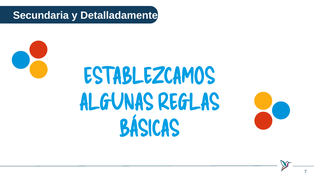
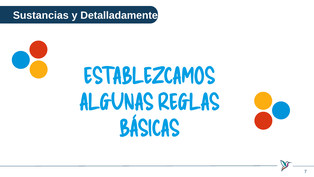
Secundaria: Secundaria -> Sustancias (41, 15)
